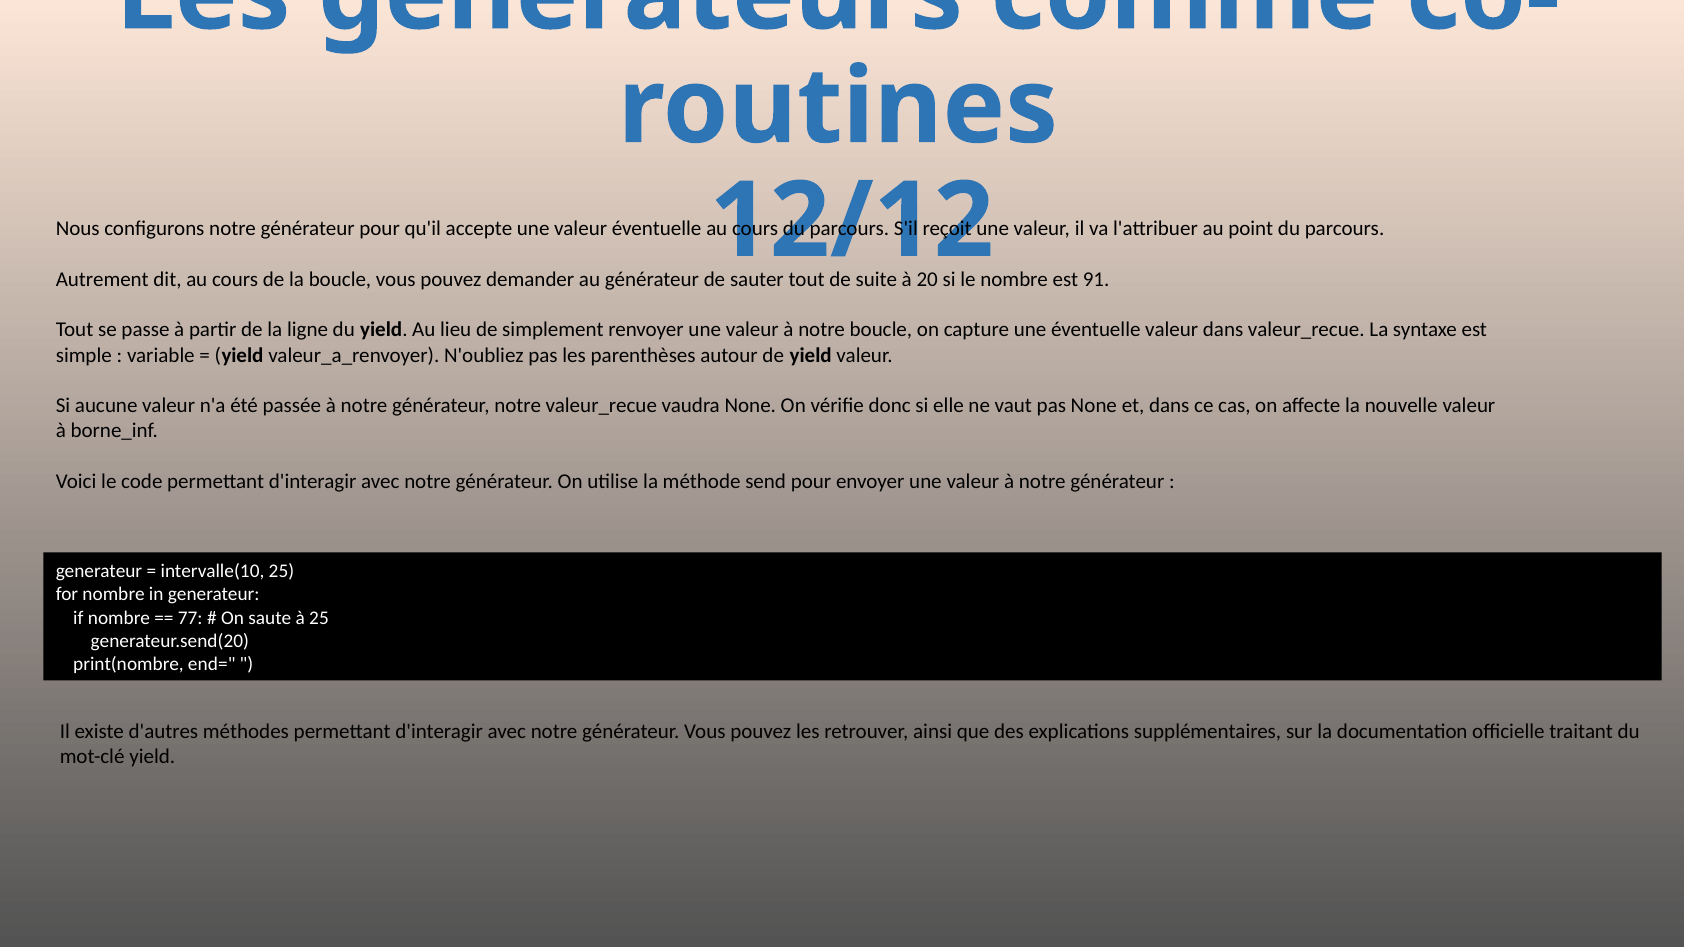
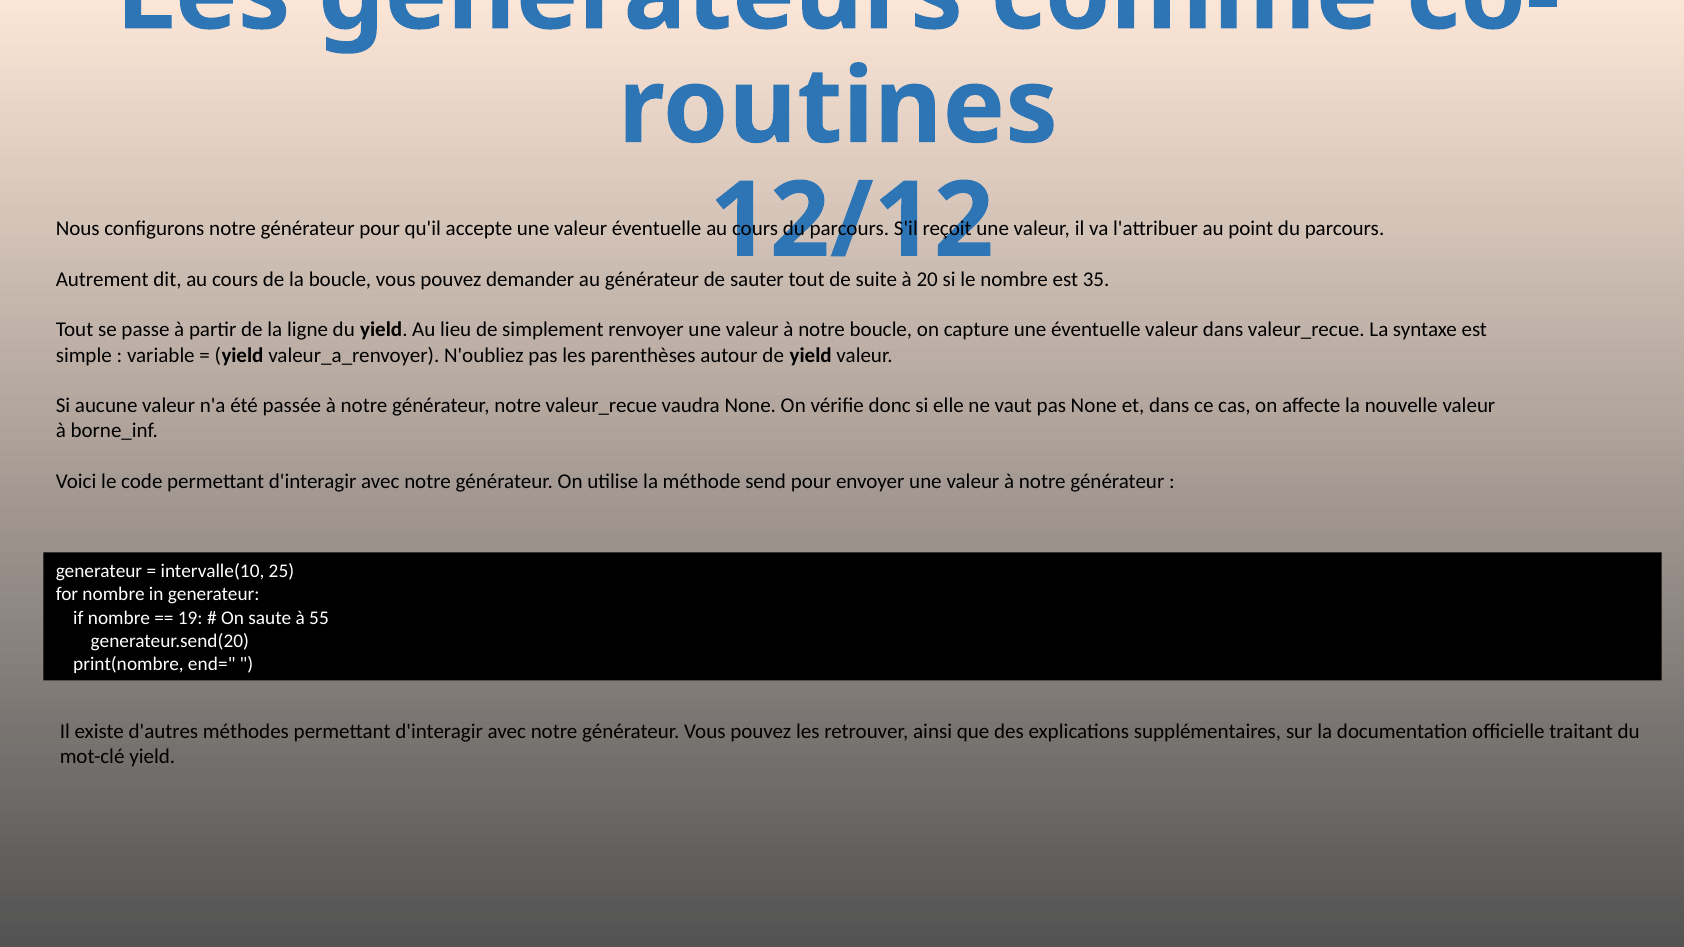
91: 91 -> 35 (1096, 279)
77: 77 -> 19 (190, 618)
à 25: 25 -> 55 (319, 618)
